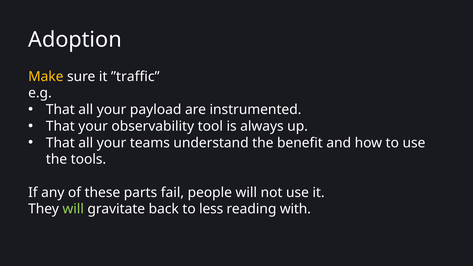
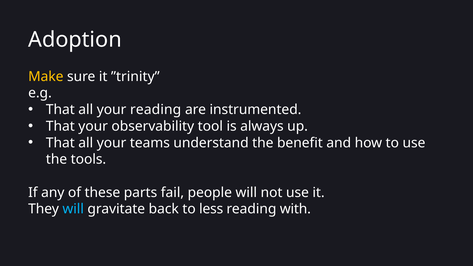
”traffic: ”traffic -> ”trinity (135, 77)
your payload: payload -> reading (156, 110)
will colour: light green -> light blue (73, 209)
